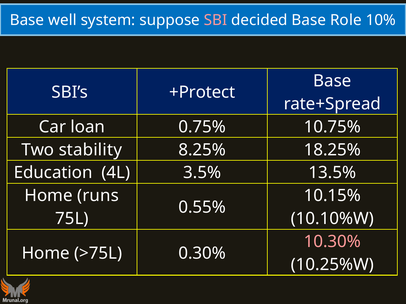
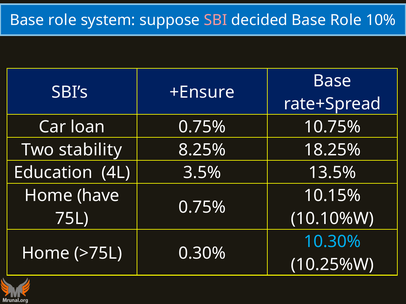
well: well -> role (62, 20)
+Protect: +Protect -> +Ensure (202, 92)
runs: runs -> have (98, 196)
0.55%: 0.55% -> 0.75% (202, 208)
10.30% colour: pink -> light blue (332, 242)
